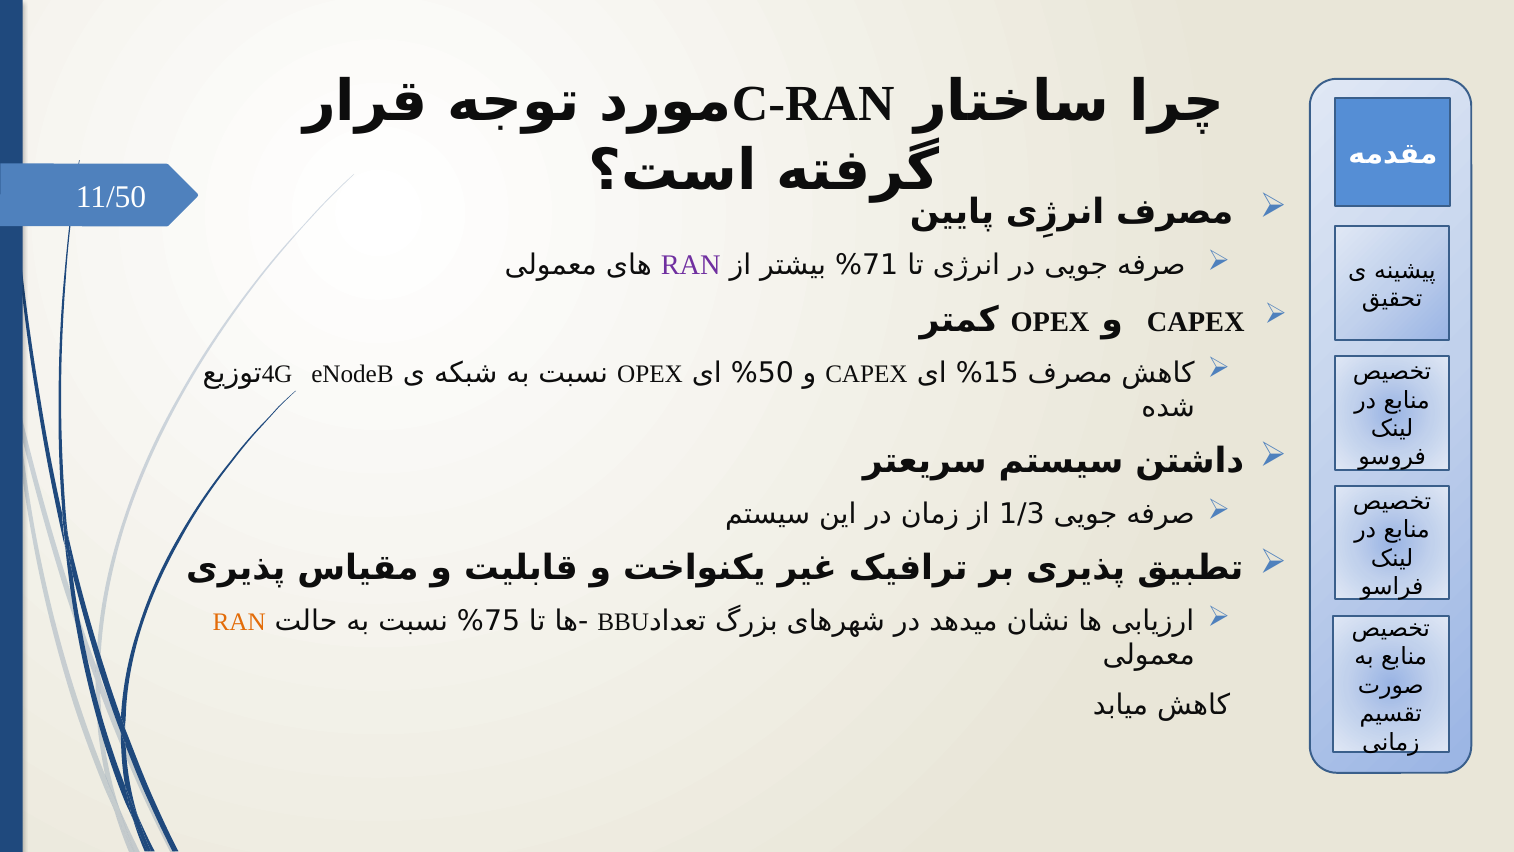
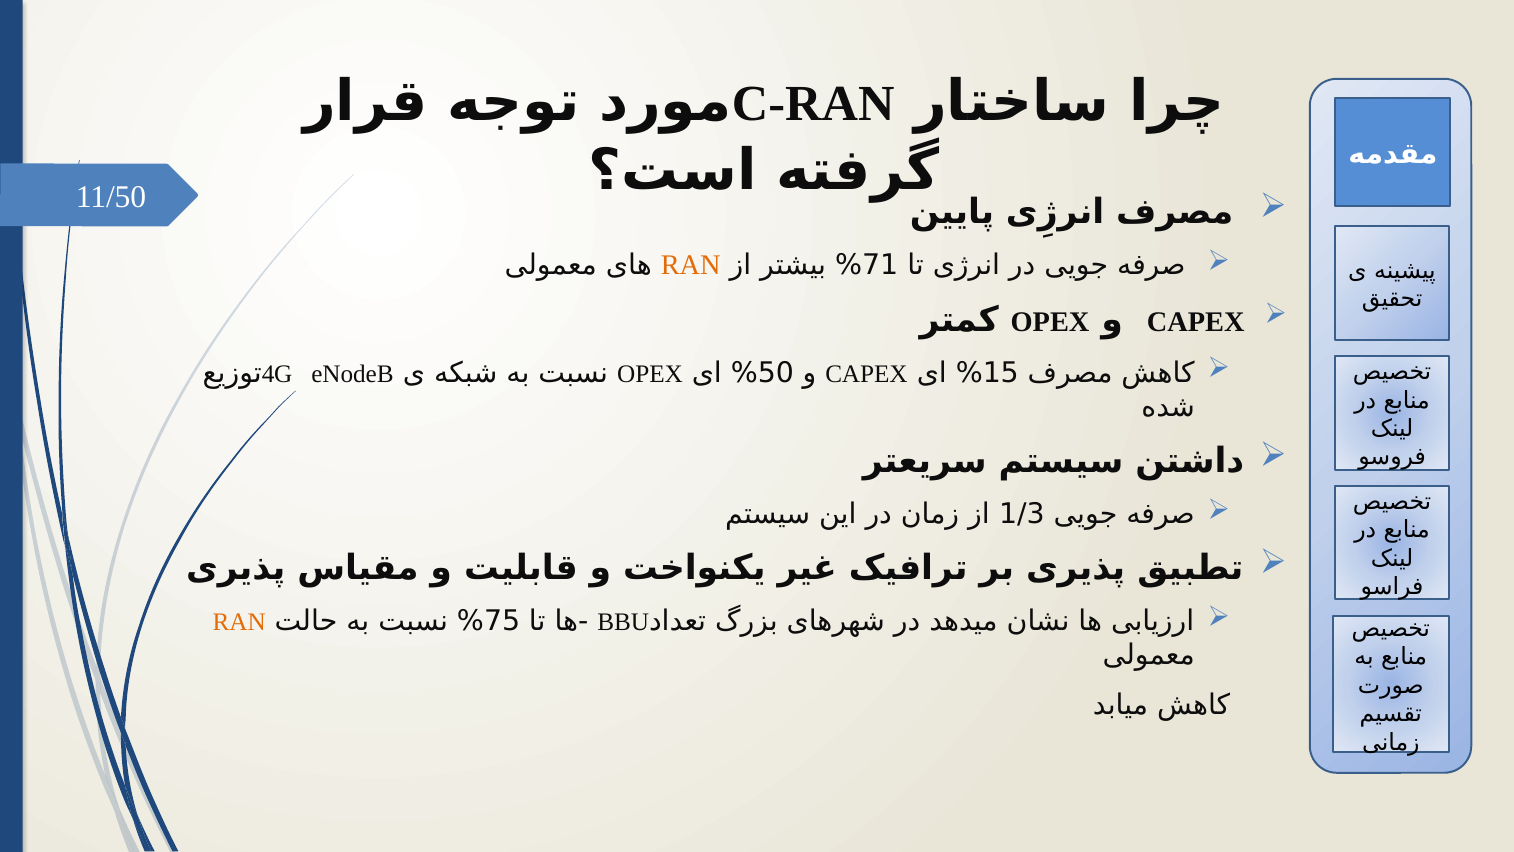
RAN colour: purple -> orange (691, 265)
